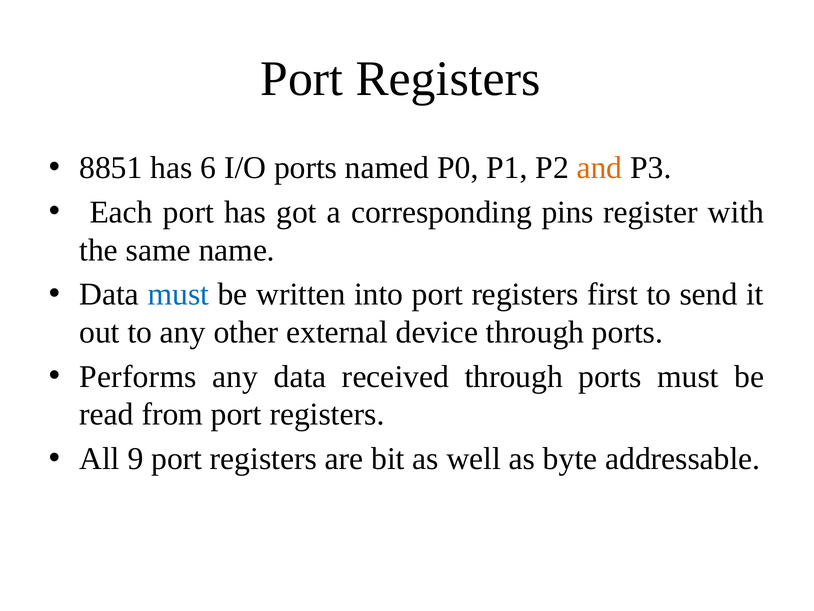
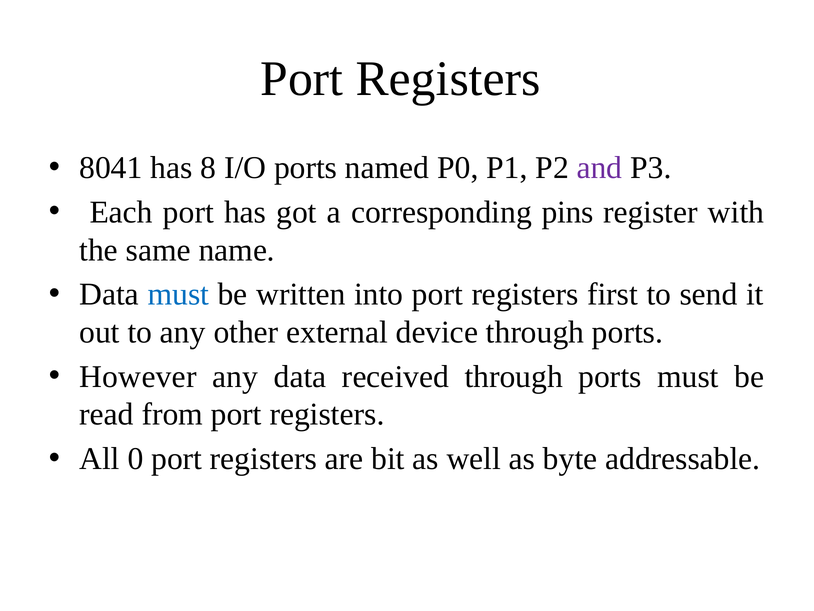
8851: 8851 -> 8041 (111, 168)
6: 6 -> 8 (208, 168)
and colour: orange -> purple (599, 168)
Performs: Performs -> However (138, 376)
9: 9 -> 0 (135, 458)
